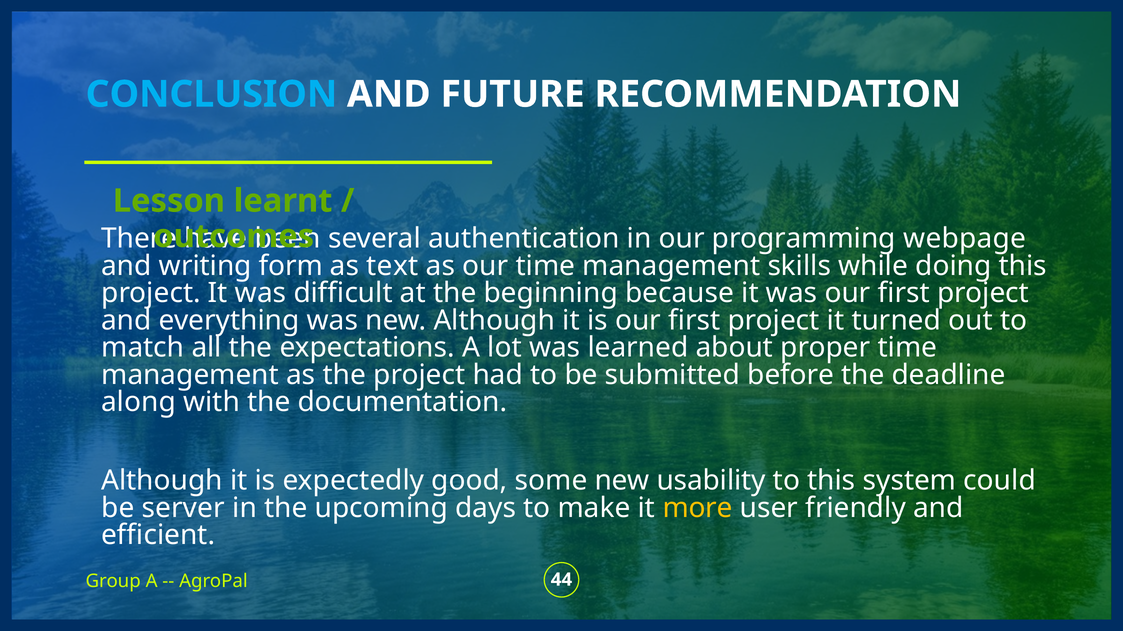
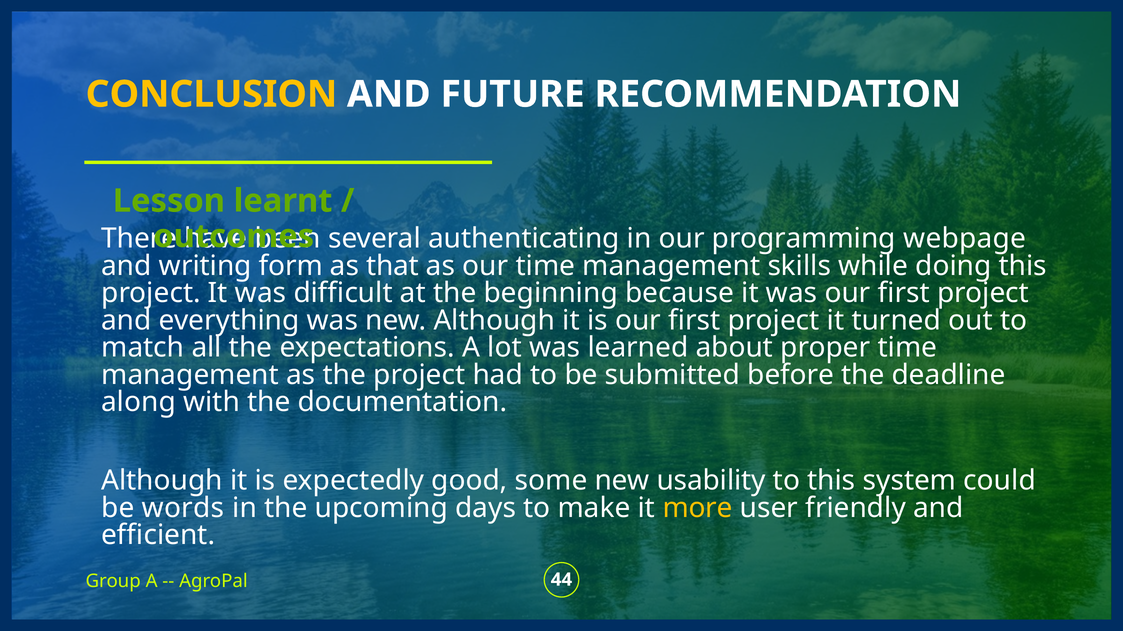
CONCLUSION colour: light blue -> yellow (211, 94)
authentication: authentication -> authenticating (524, 239)
text: text -> that (393, 266)
server: server -> words (183, 508)
